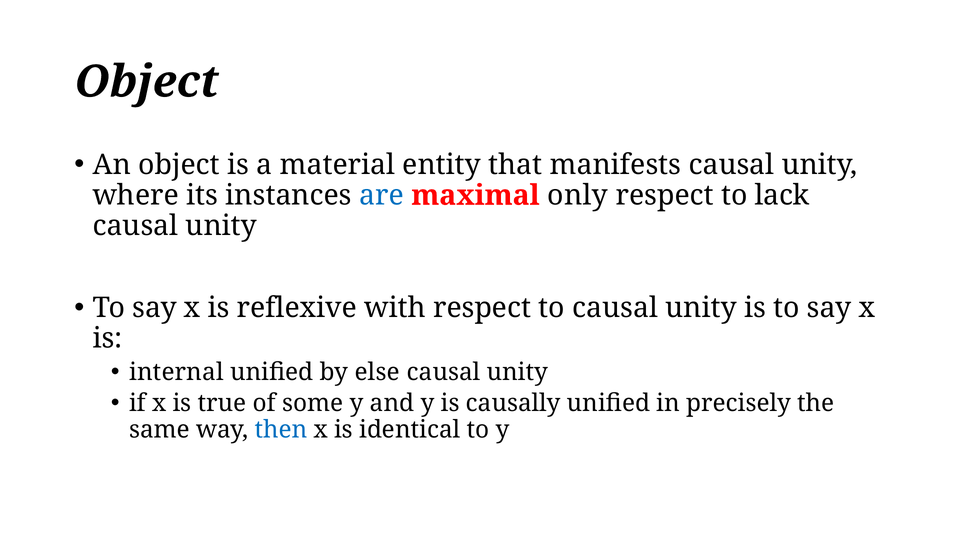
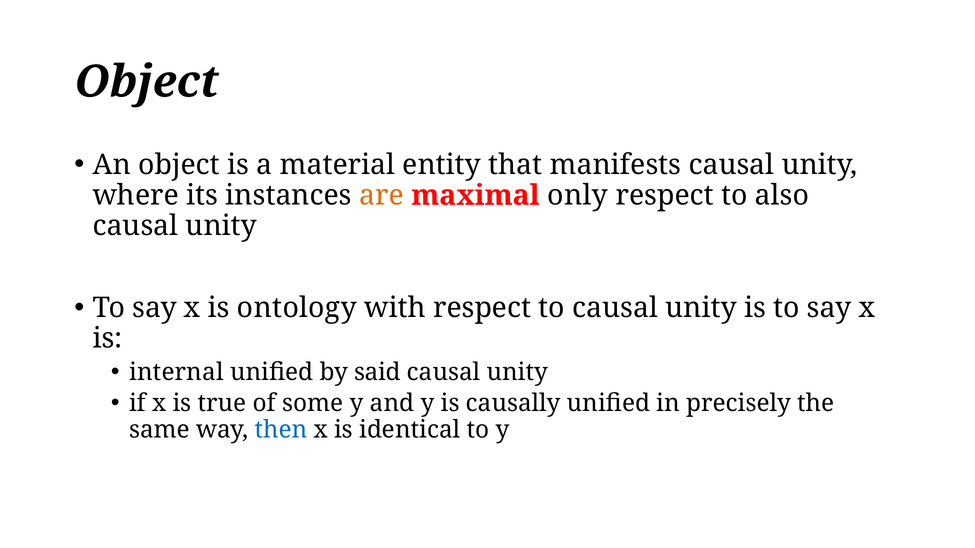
are colour: blue -> orange (381, 196)
lack: lack -> also (782, 196)
reflexive: reflexive -> ontology (297, 308)
else: else -> said (378, 372)
